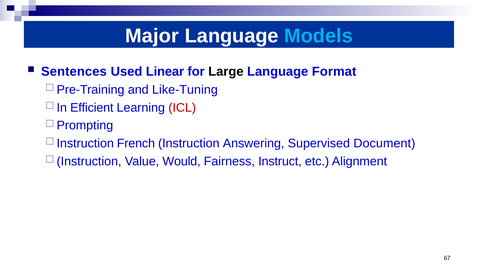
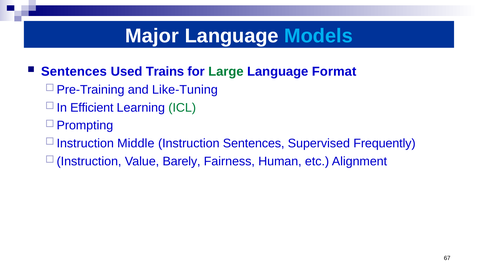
Linear: Linear -> Trains (165, 71)
Large colour: black -> green (226, 71)
ICL colour: red -> green (182, 108)
French: French -> Middle (136, 143)
Instruction Answering: Answering -> Sentences (254, 143)
Document: Document -> Frequently (385, 143)
Would: Would -> Barely (182, 161)
Instruct: Instruct -> Human (280, 161)
